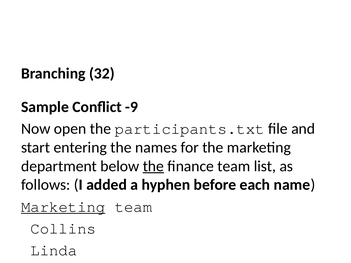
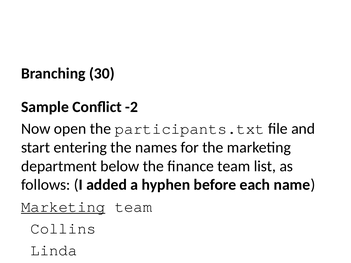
32: 32 -> 30 (102, 74)
-9: -9 -> -2 (132, 107)
the underline: present -> none (153, 166)
